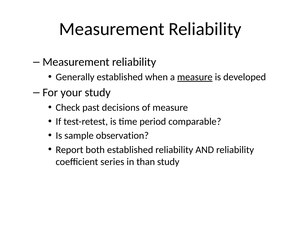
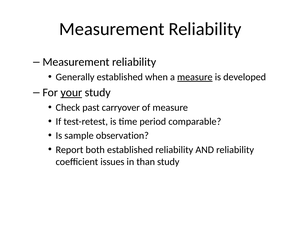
your underline: none -> present (71, 92)
decisions: decisions -> carryover (121, 107)
series: series -> issues (112, 162)
